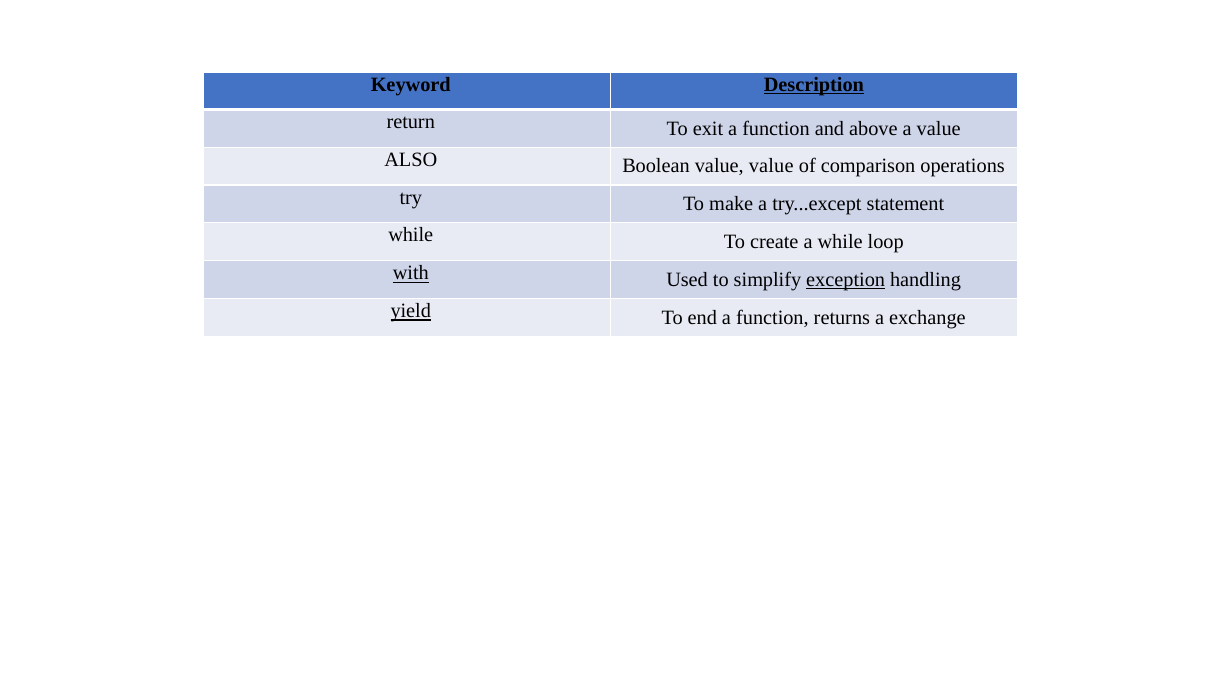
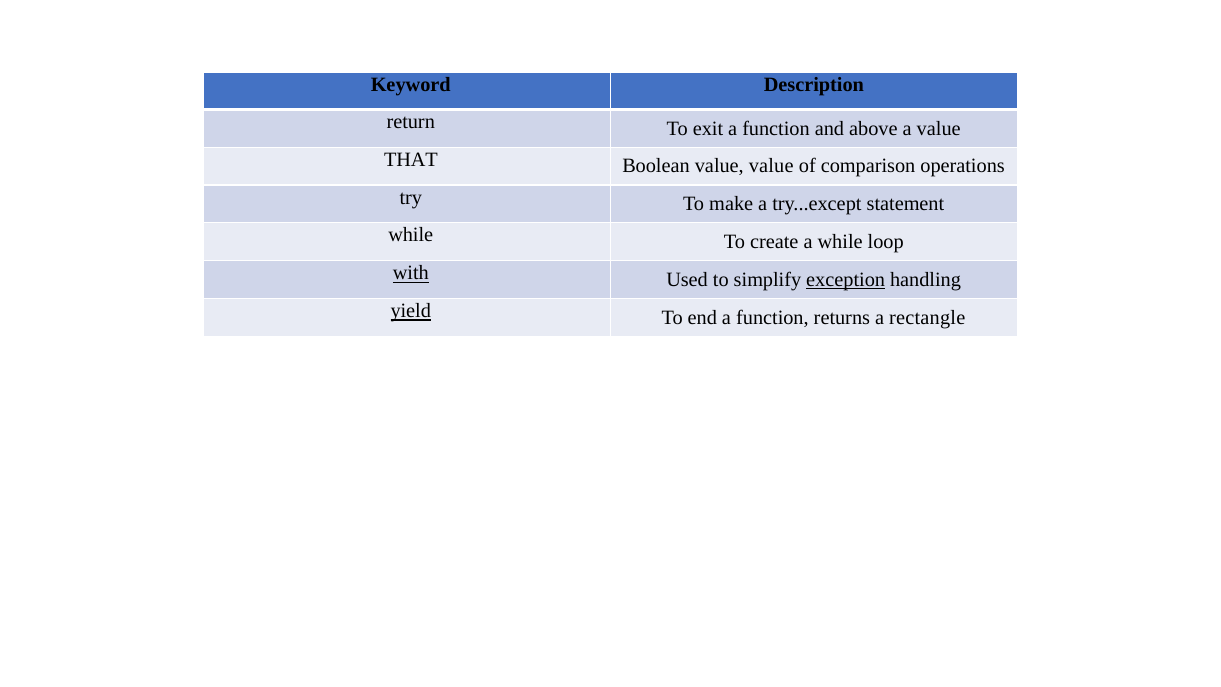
Description underline: present -> none (814, 84)
ALSO: ALSO -> THAT (411, 159)
exchange: exchange -> rectangle (927, 318)
